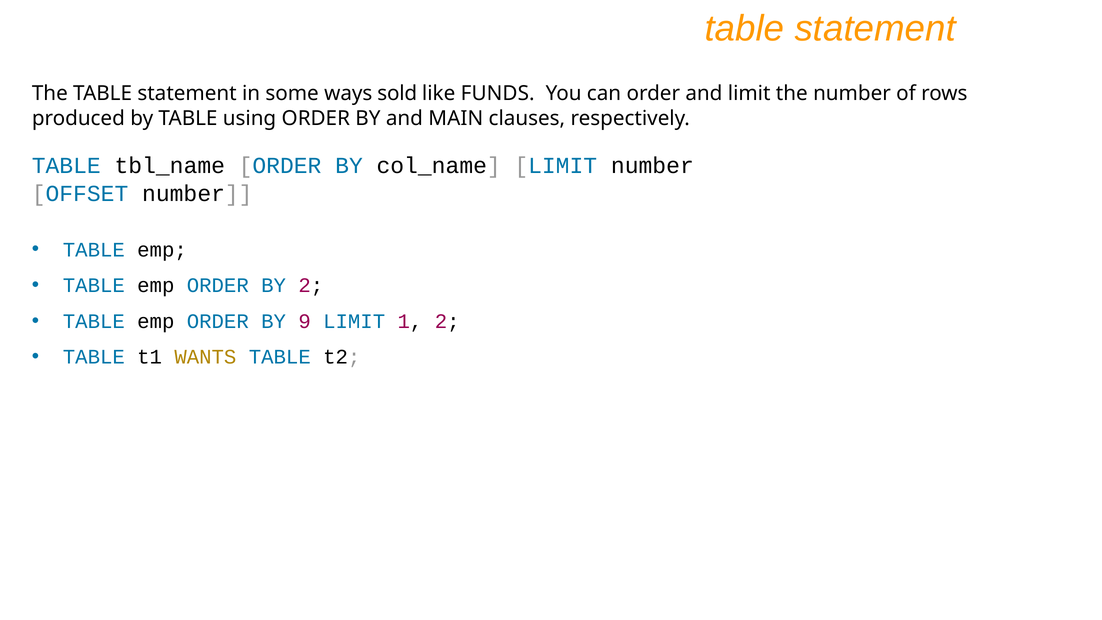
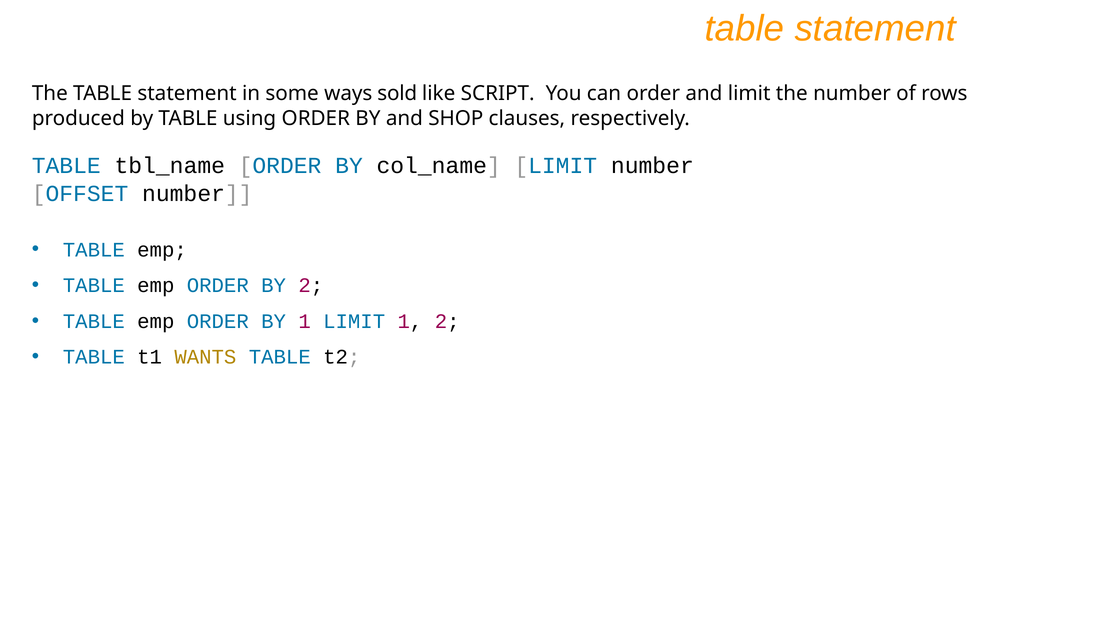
FUNDS: FUNDS -> SCRIPT (498, 94)
MAIN: MAIN -> SHOP (456, 118)
BY 9: 9 -> 1 (305, 321)
